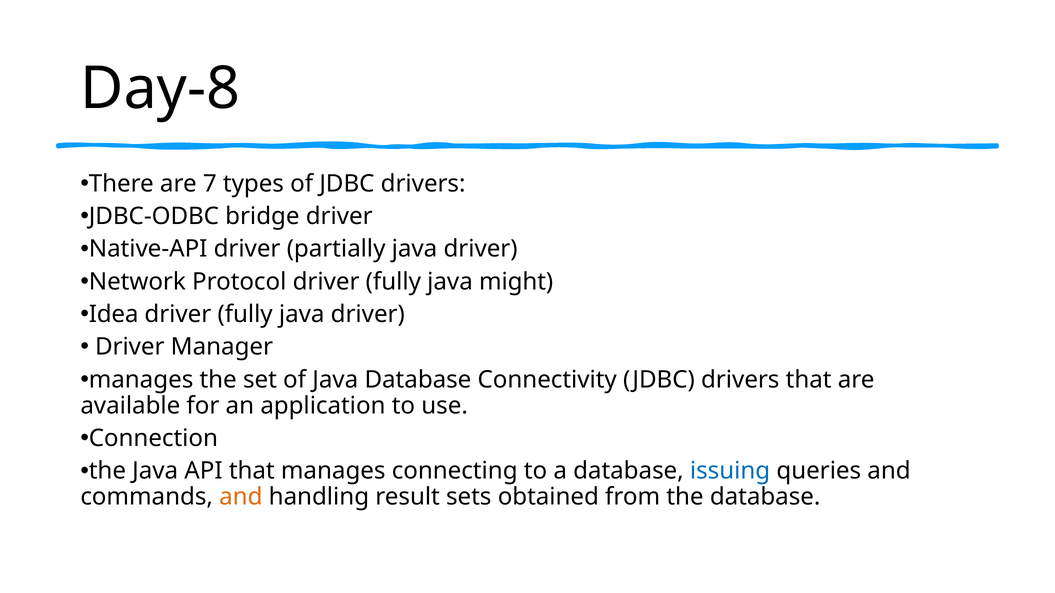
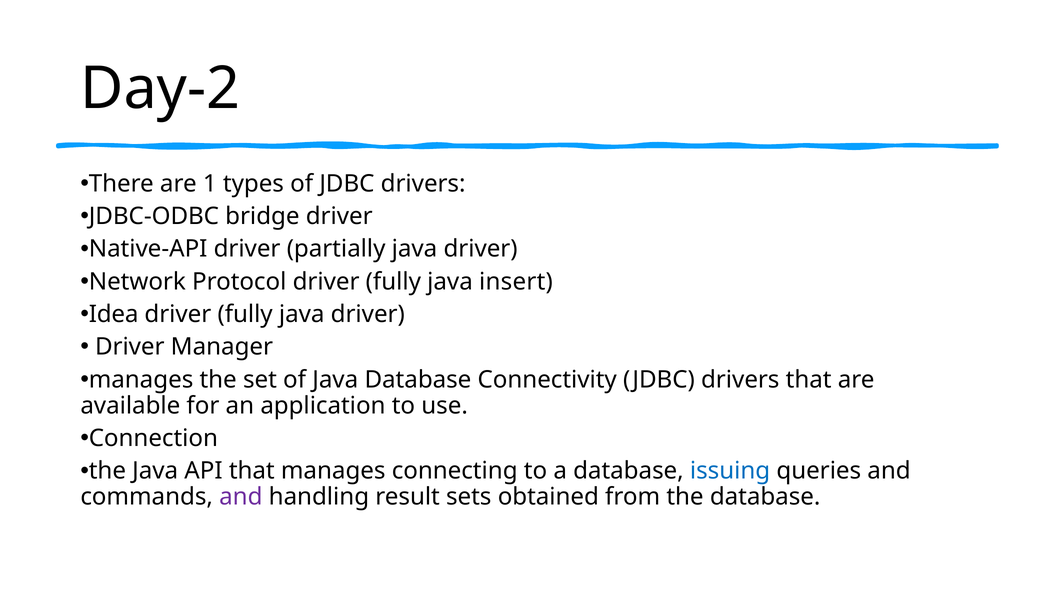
Day-8: Day-8 -> Day-2 (160, 89)
7: 7 -> 1 (210, 184)
might: might -> insert (516, 282)
and colour: orange -> purple (241, 497)
